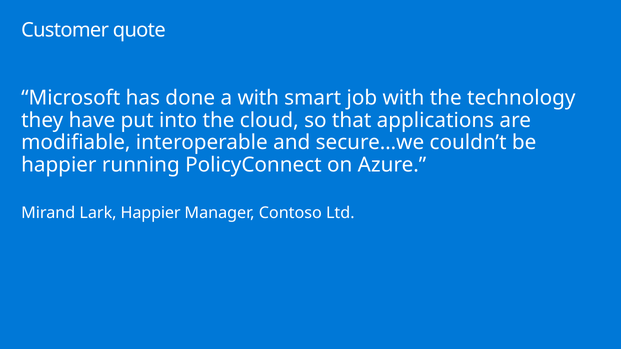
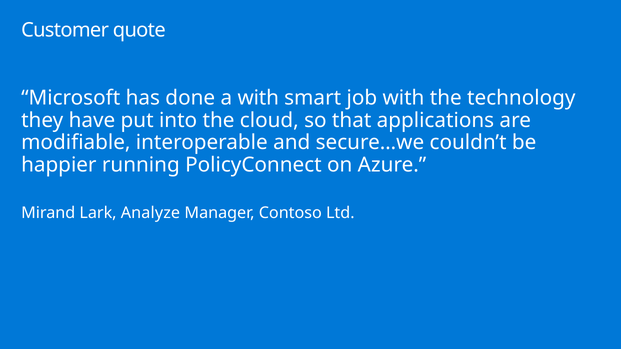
Lark Happier: Happier -> Analyze (150, 213)
